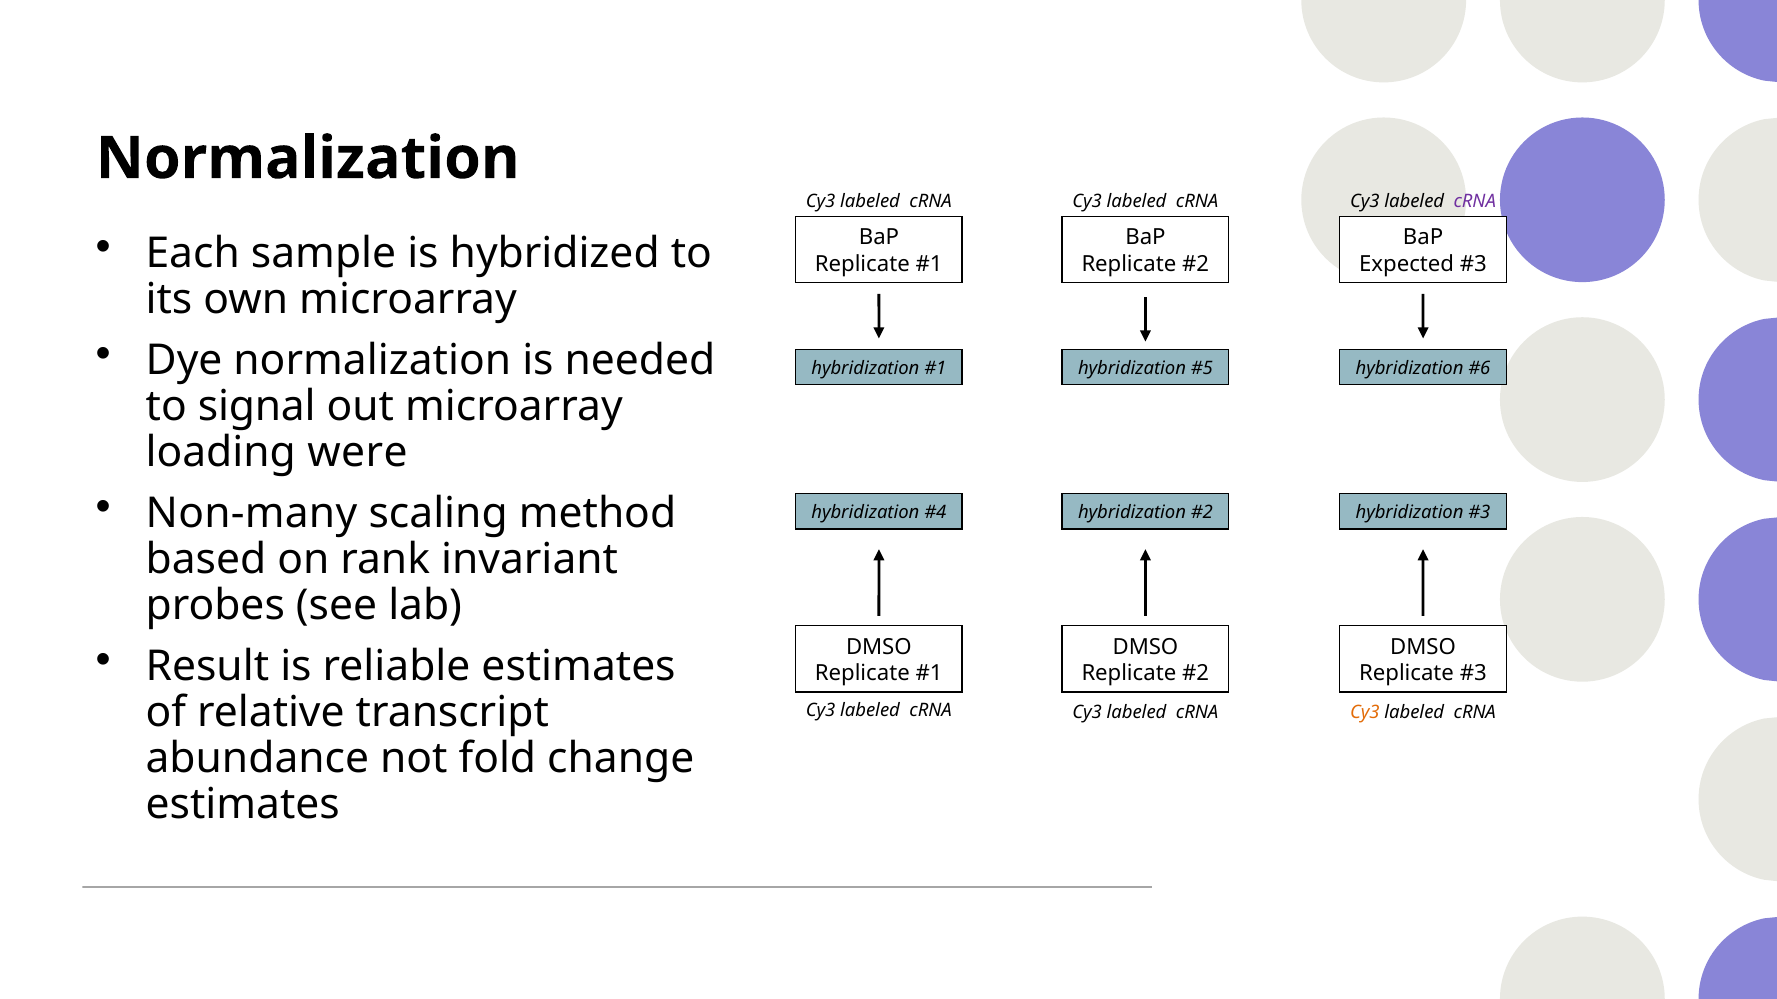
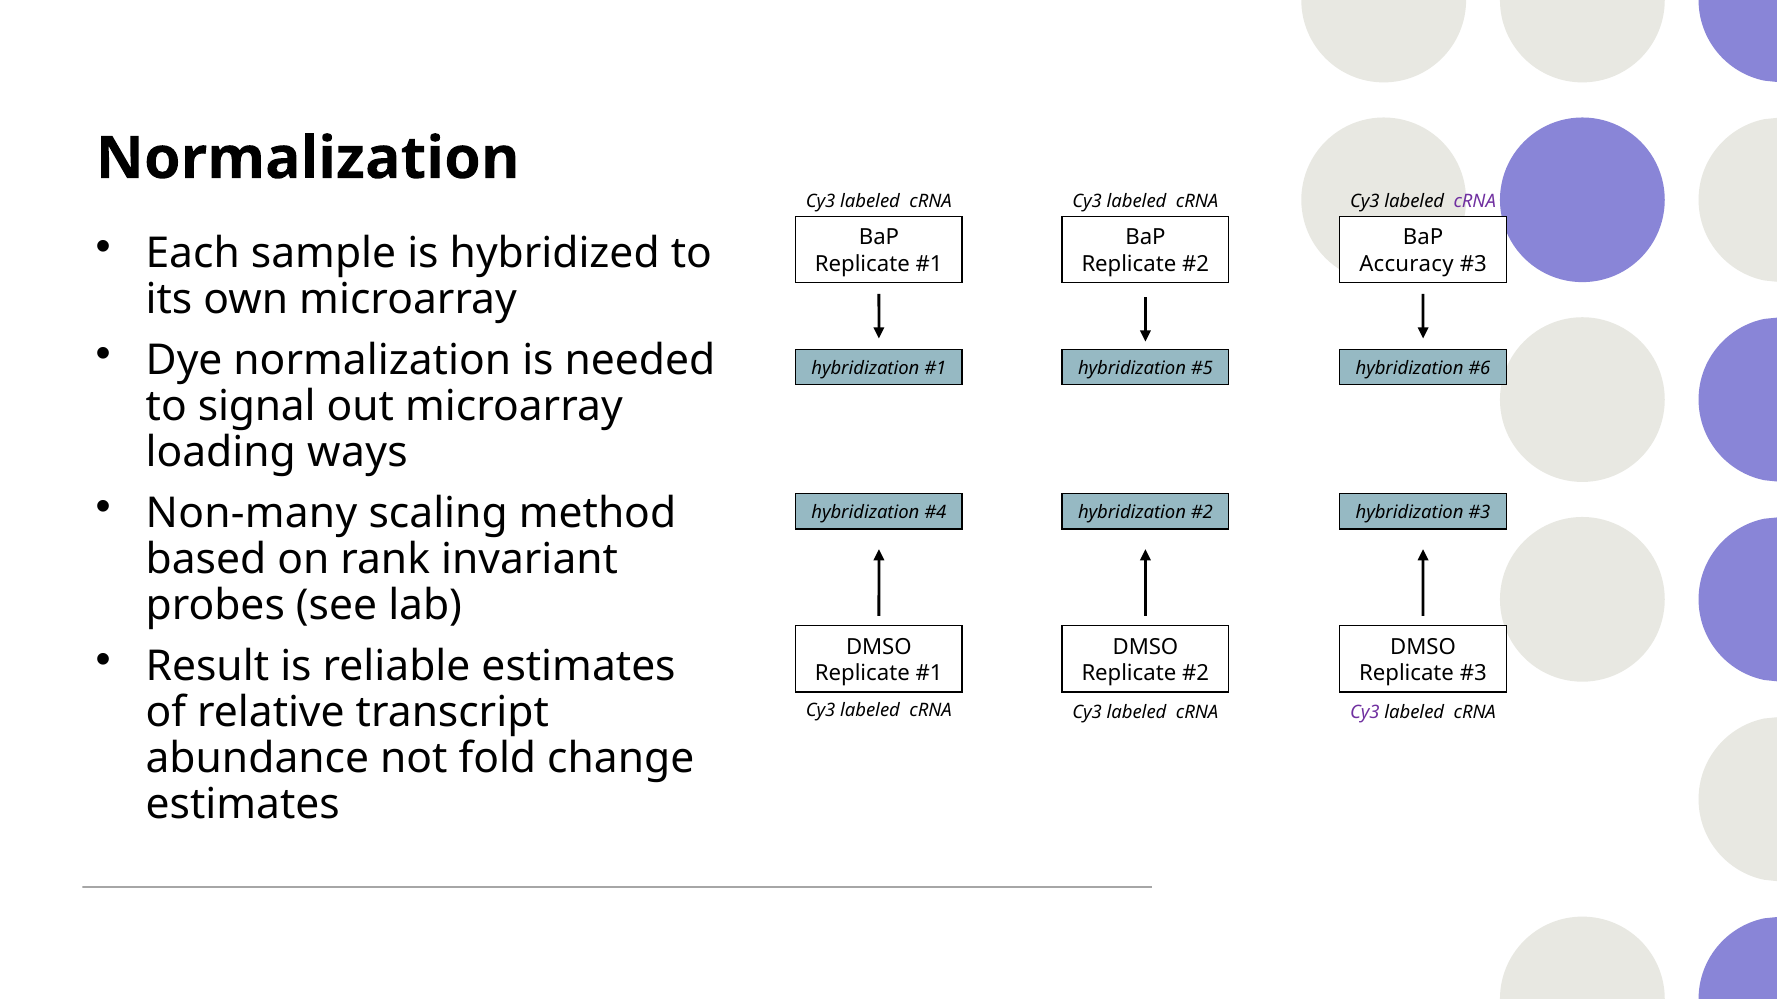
Expected: Expected -> Accuracy (1406, 264)
were: were -> ways (357, 453)
Cy3 colour: orange -> purple (1365, 713)
